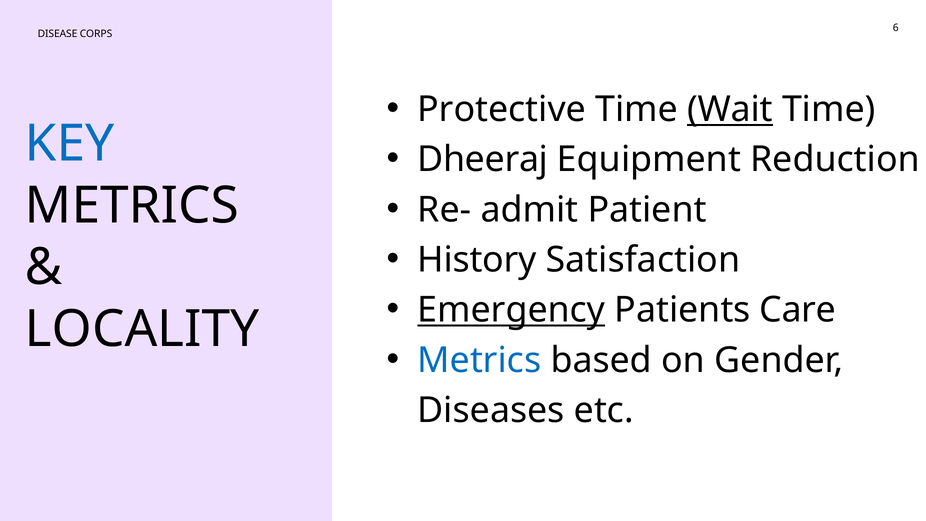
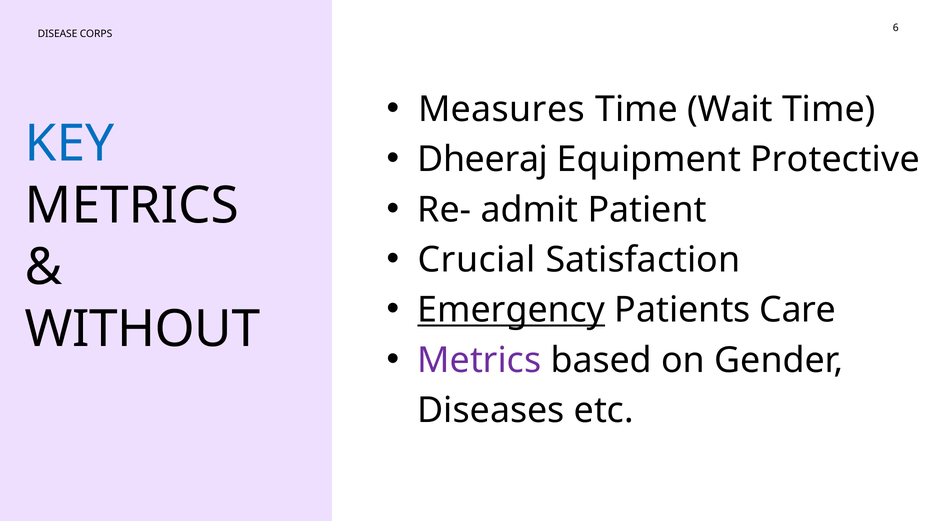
Protective: Protective -> Measures (501, 109)
Wait underline: present -> none (730, 109)
Reduction: Reduction -> Protective (835, 160)
History: History -> Crucial (477, 260)
LOCALITY: LOCALITY -> WITHOUT (143, 329)
Metrics colour: blue -> purple (479, 360)
